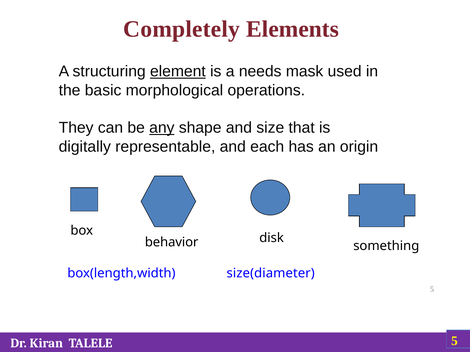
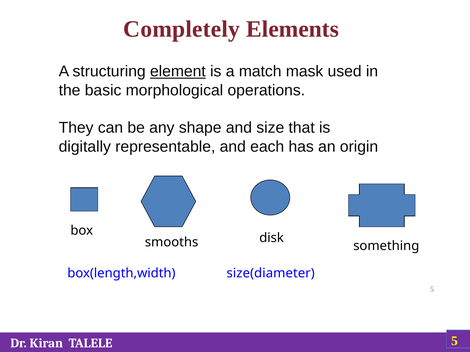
needs: needs -> match (260, 72)
any underline: present -> none (162, 128)
behavior: behavior -> smooths (172, 243)
